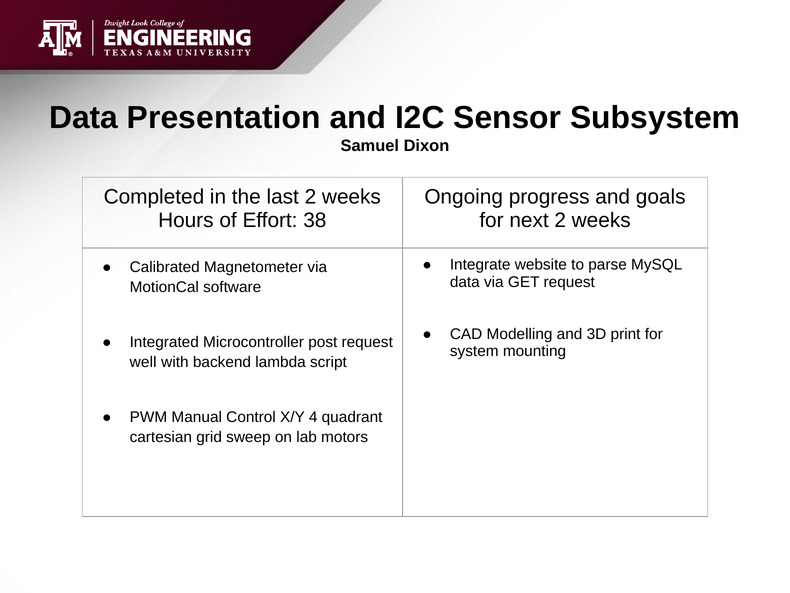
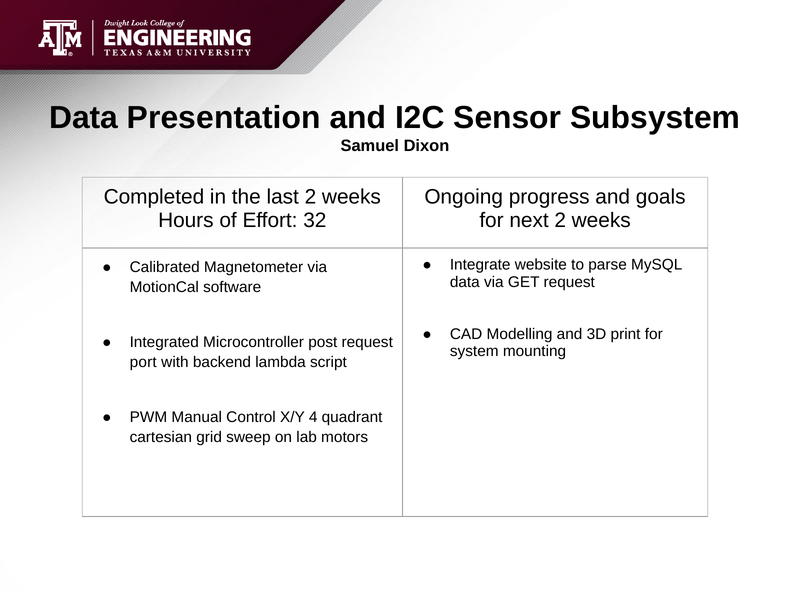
38: 38 -> 32 (315, 220)
well: well -> port (143, 362)
